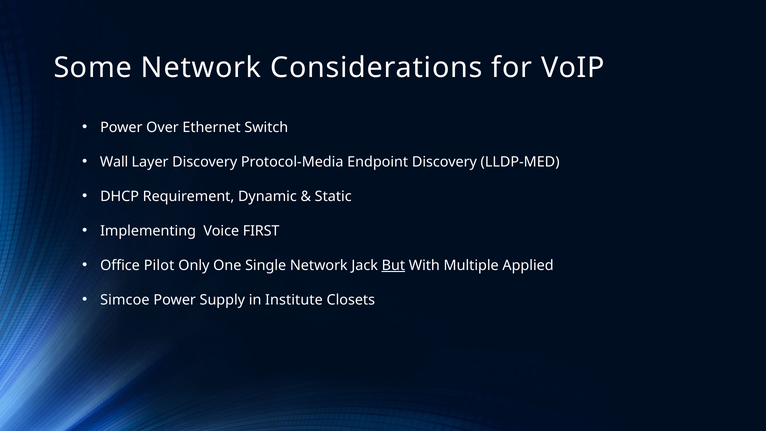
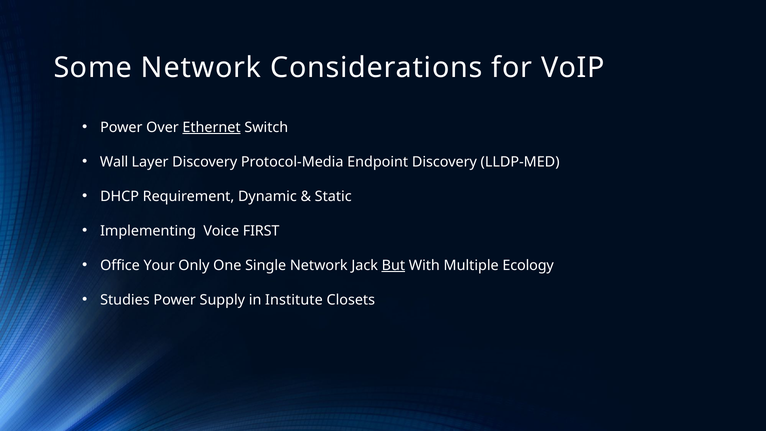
Ethernet underline: none -> present (212, 127)
Pilot: Pilot -> Your (159, 265)
Applied: Applied -> Ecology (528, 265)
Simcoe: Simcoe -> Studies (125, 300)
